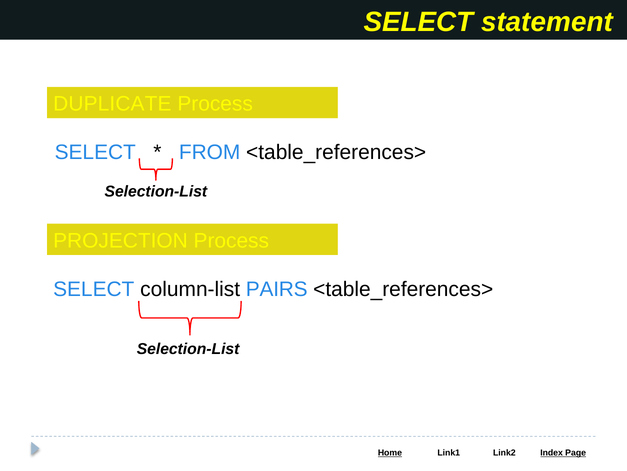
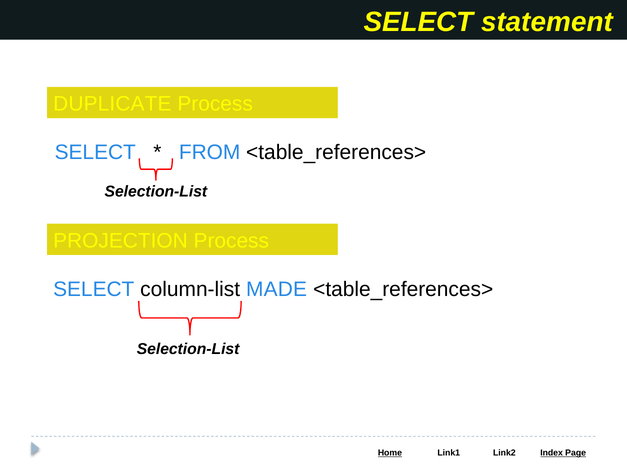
PAIRS: PAIRS -> MADE (277, 289)
